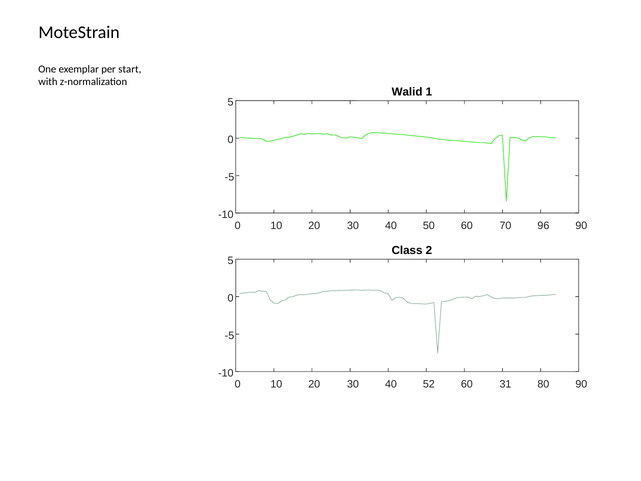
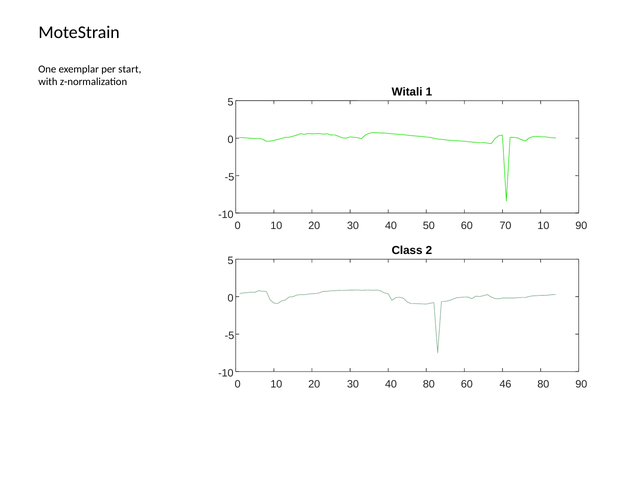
Walid: Walid -> Witali (407, 92)
70 96: 96 -> 10 (543, 226)
40 52: 52 -> 80 (429, 384)
31: 31 -> 46 (505, 384)
